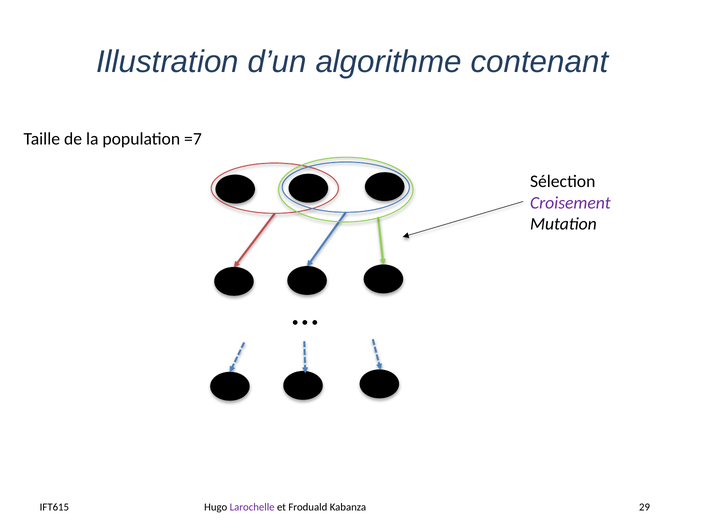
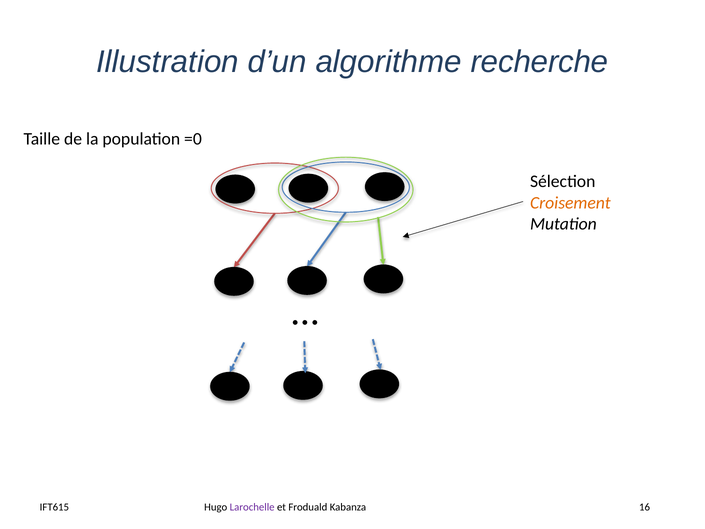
contenant: contenant -> recherche (539, 62)
=7: =7 -> =0 (193, 139)
Croisement colour: purple -> orange (570, 203)
29: 29 -> 16 (645, 507)
